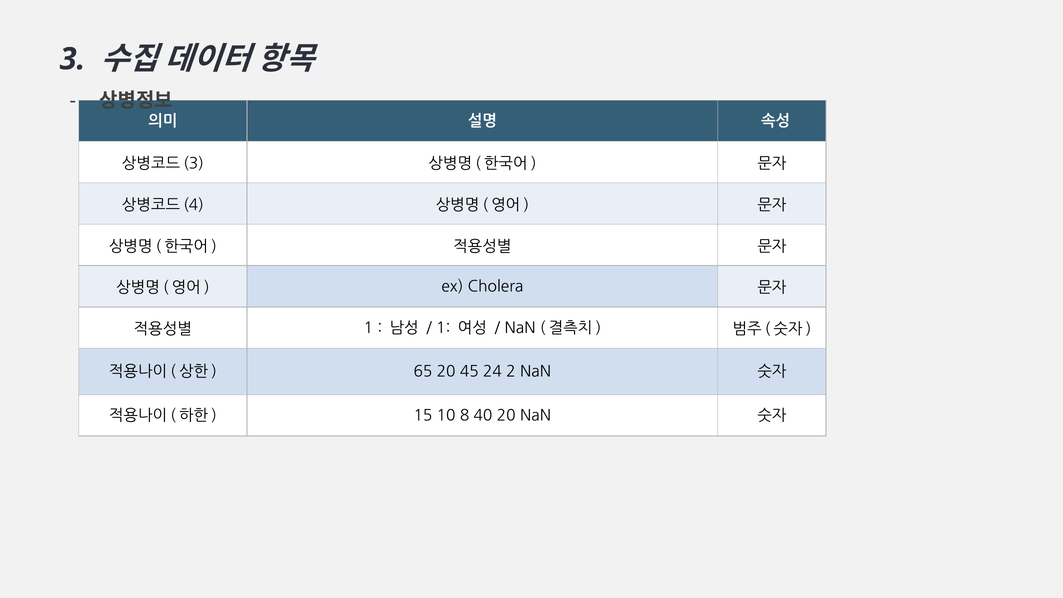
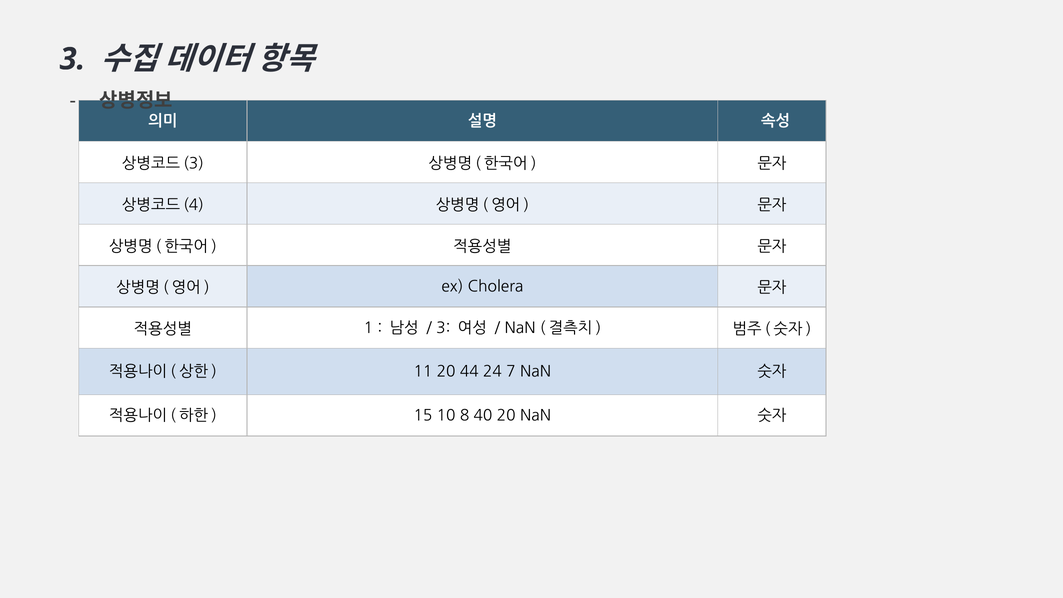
1: 1 -> 3 (443, 328)
65: 65 -> 11 (423, 372)
45: 45 -> 44 (469, 372)
2: 2 -> 7 (511, 372)
